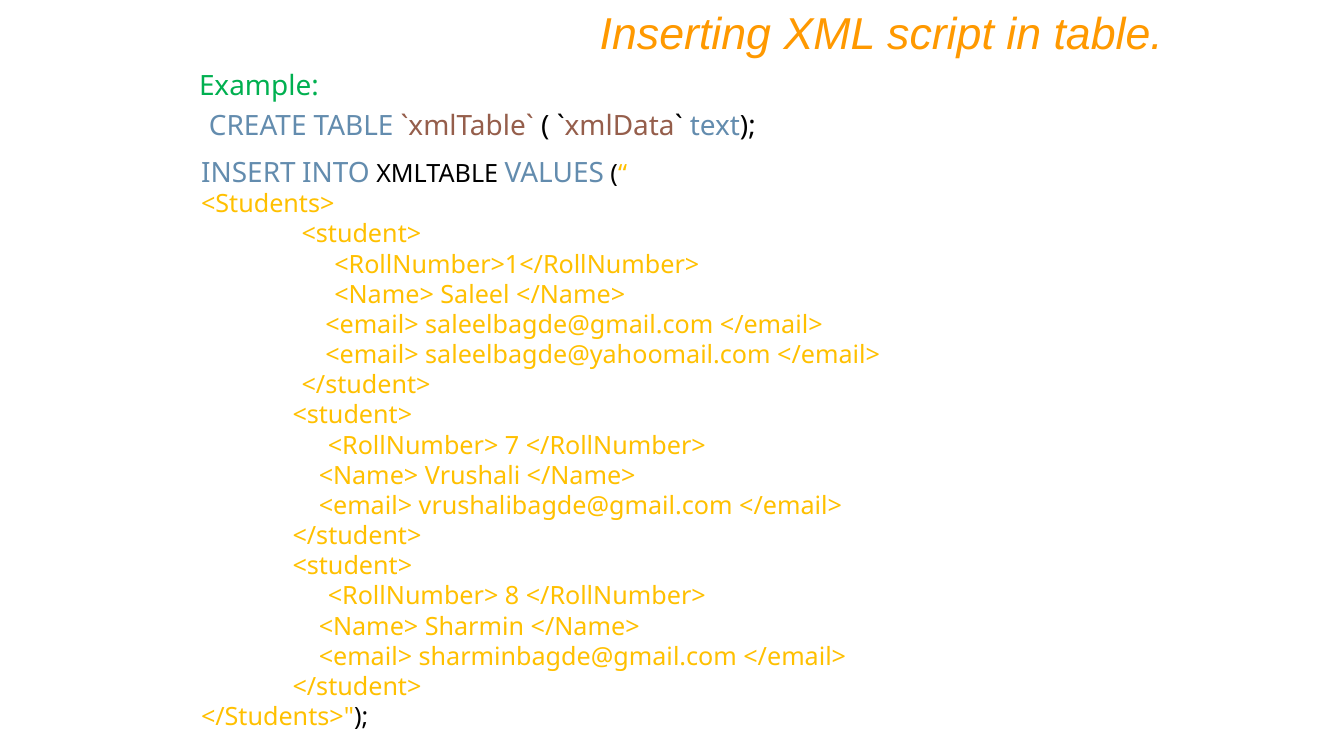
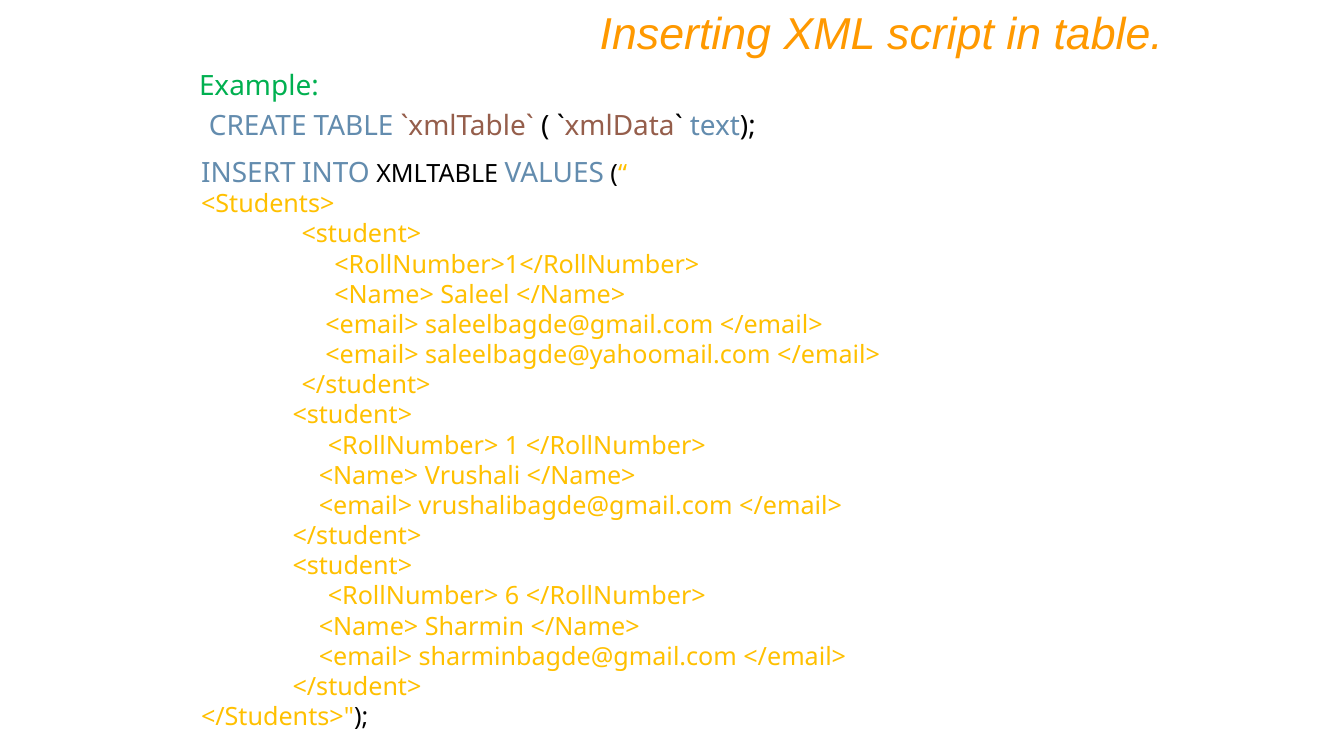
7: 7 -> 1 (512, 446)
8: 8 -> 6 (512, 597)
